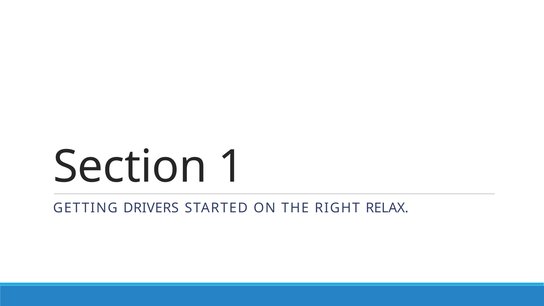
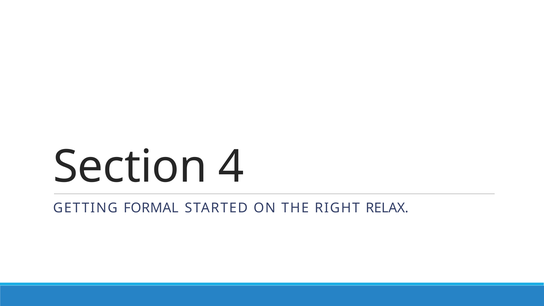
1: 1 -> 4 (231, 167)
DRIVERS: DRIVERS -> FORMAL (151, 208)
